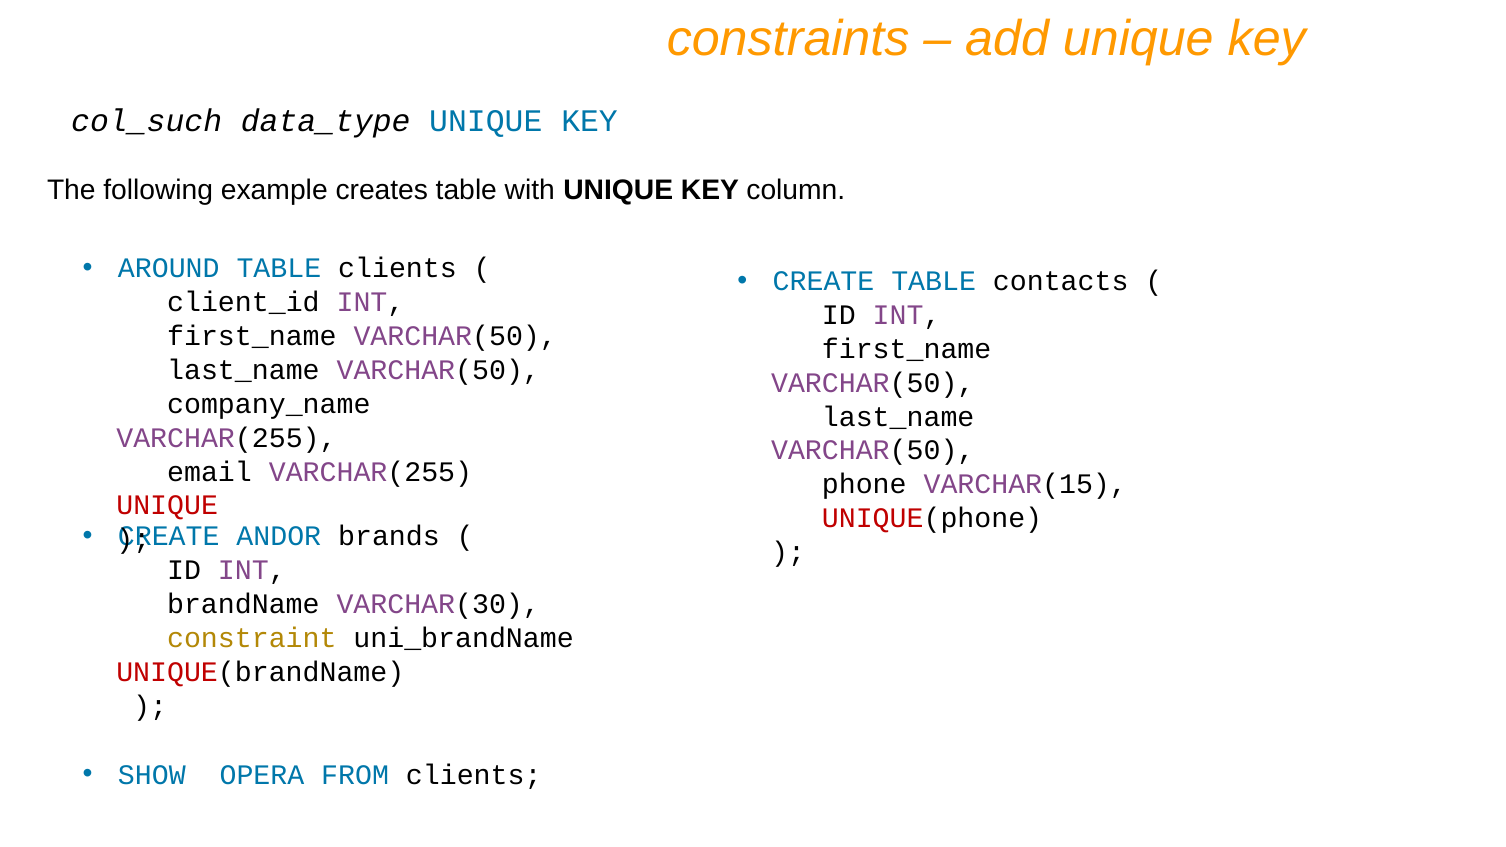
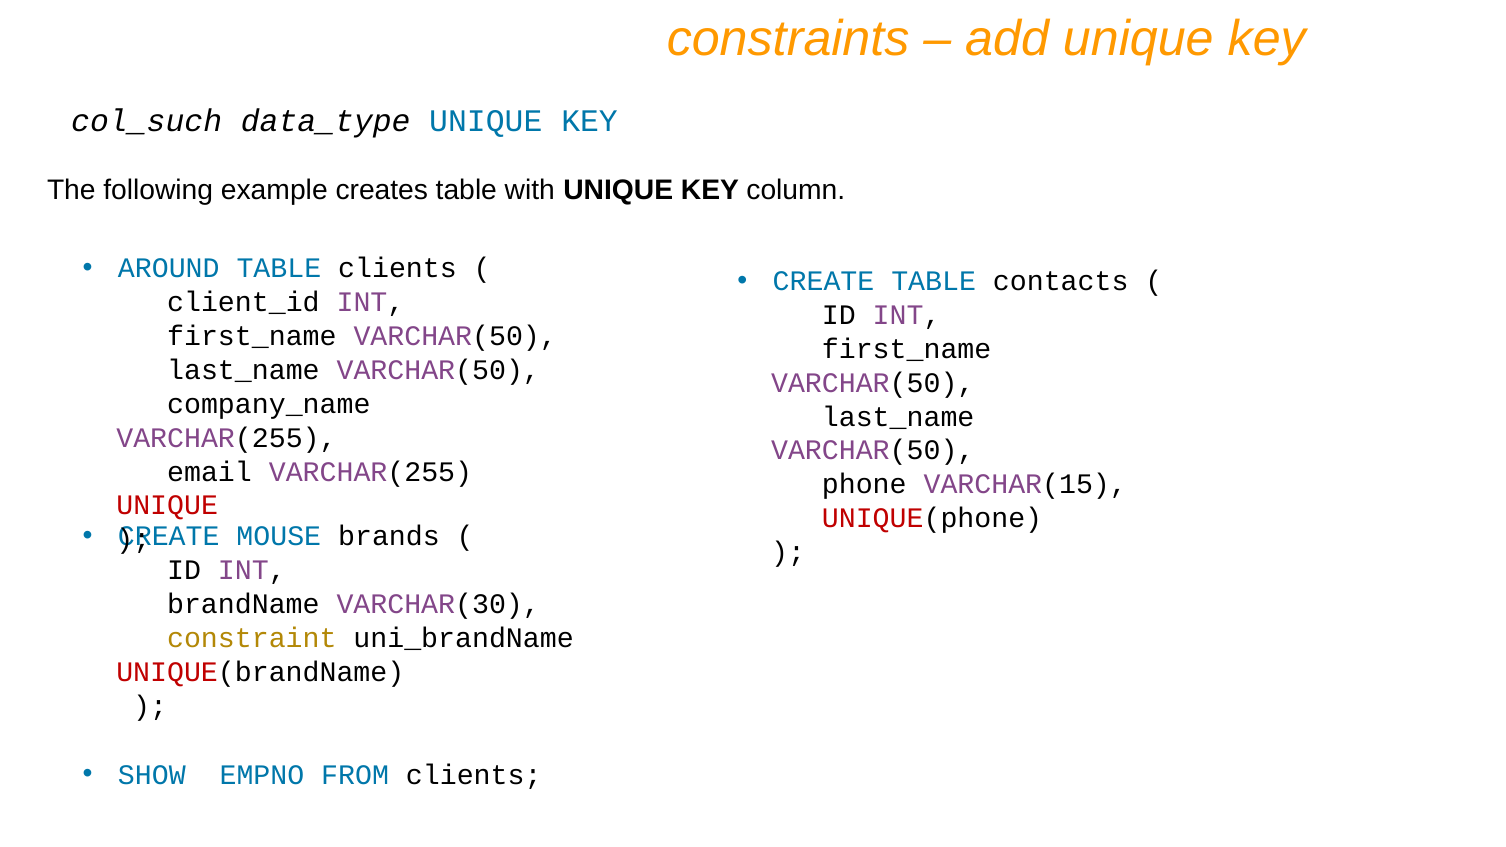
ANDOR: ANDOR -> MOUSE (279, 537)
OPERA: OPERA -> EMPNO (262, 775)
